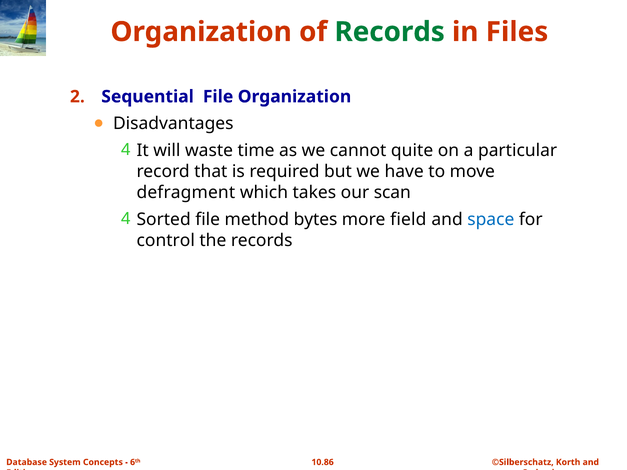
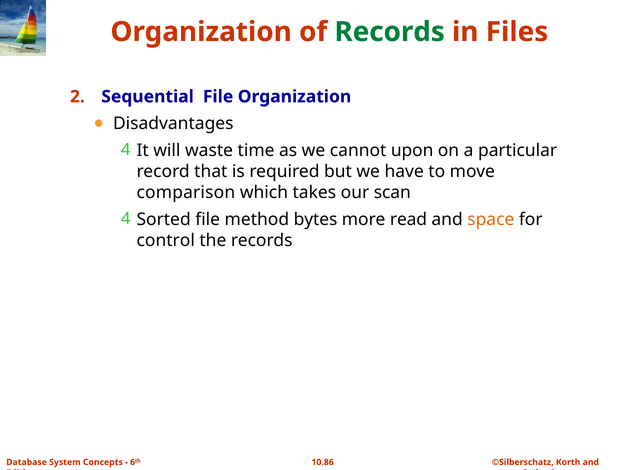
quite: quite -> upon (412, 151)
defragment: defragment -> comparison (186, 192)
field: field -> read (409, 219)
space colour: blue -> orange (491, 219)
